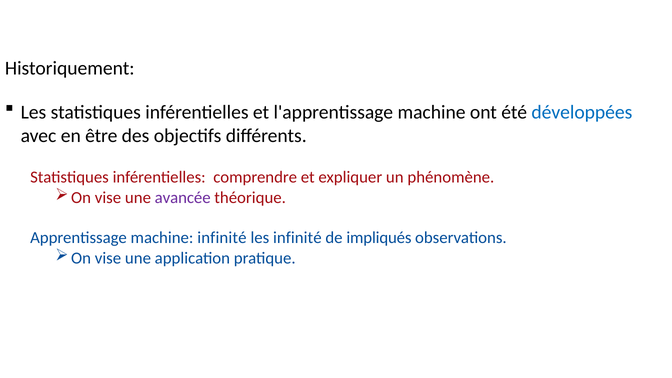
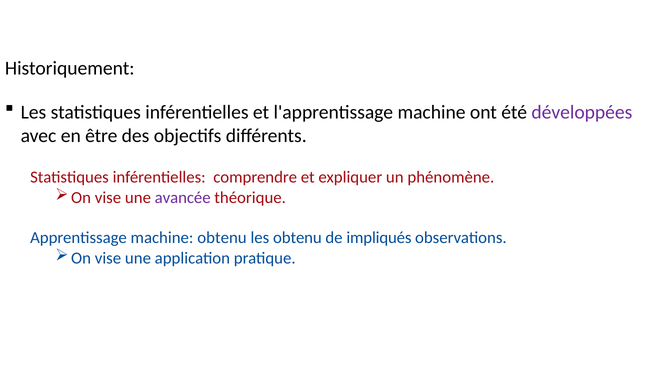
développées colour: blue -> purple (582, 112)
machine infinité: infinité -> obtenu (222, 238)
les infinité: infinité -> obtenu (297, 238)
